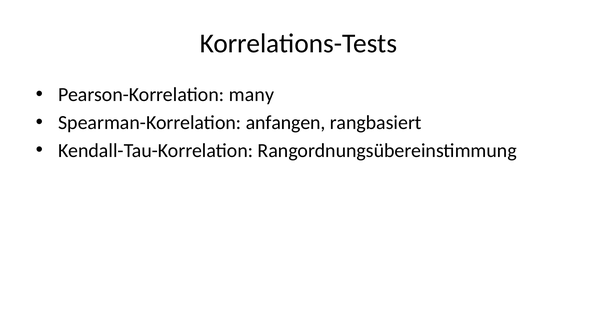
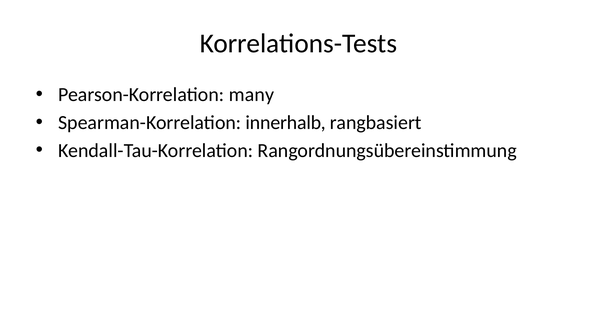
anfangen: anfangen -> innerhalb (286, 123)
